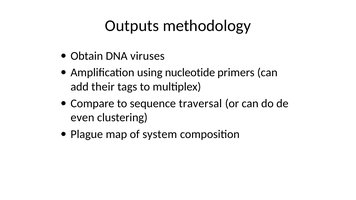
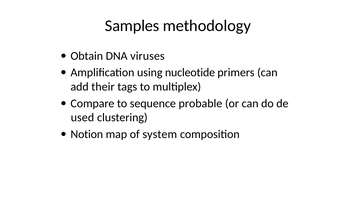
Outputs: Outputs -> Samples (132, 26)
traversal: traversal -> probable (200, 103)
even: even -> used (82, 118)
Plague: Plague -> Notion (87, 134)
